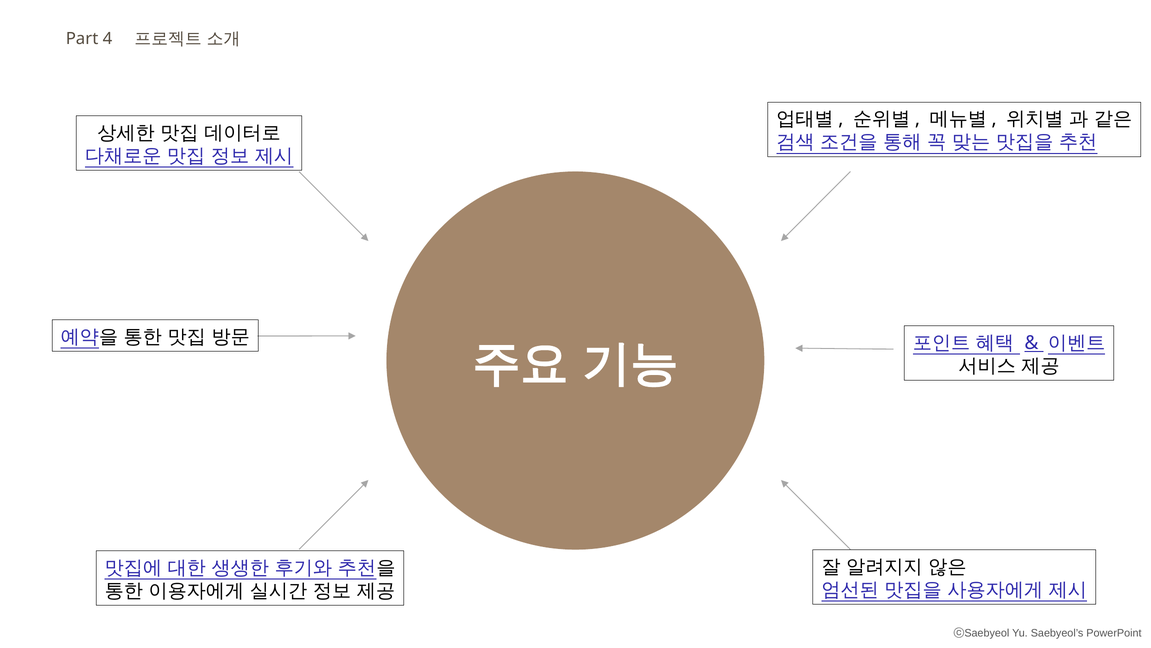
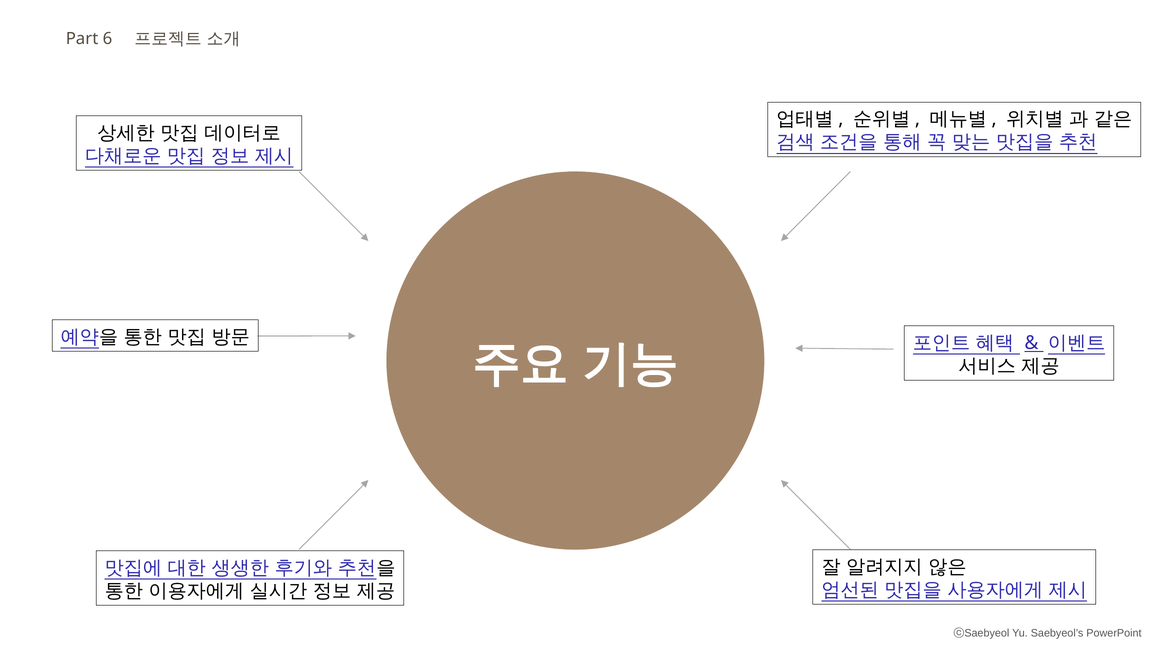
4: 4 -> 6 (108, 39)
